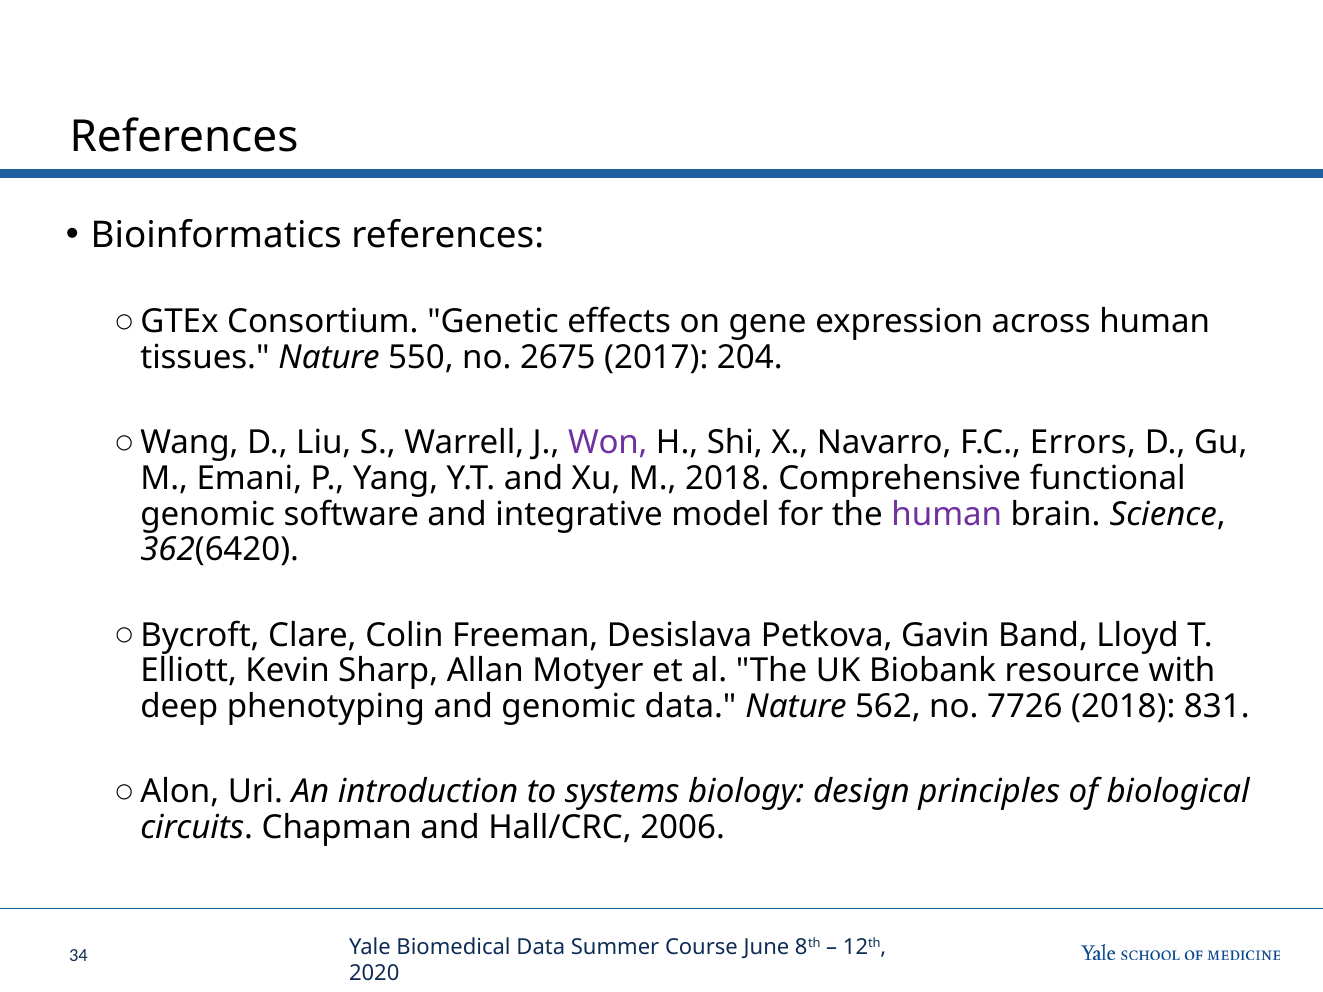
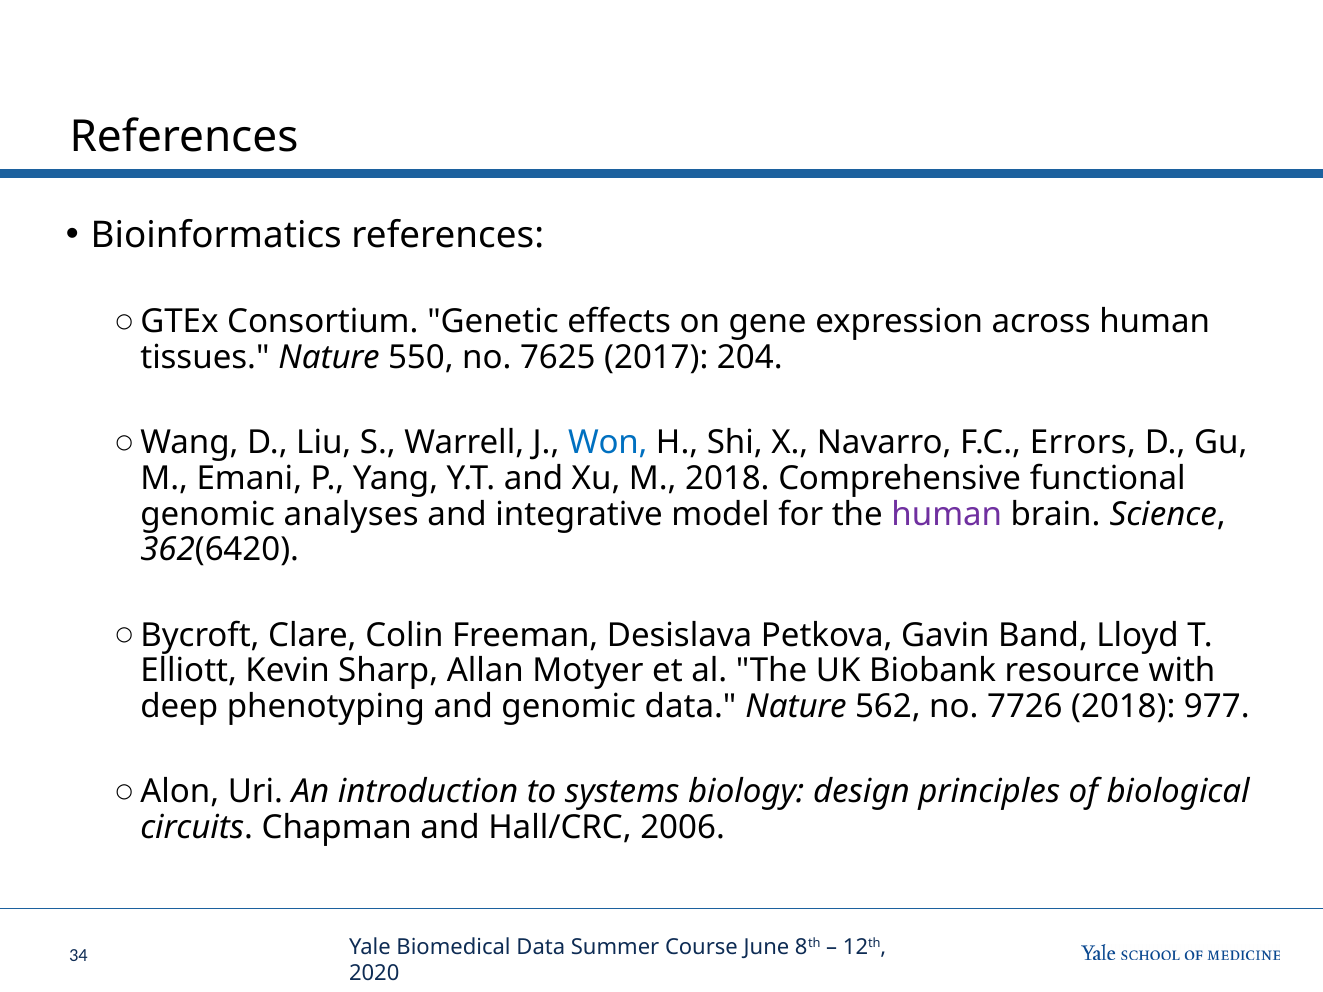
2675: 2675 -> 7625 (558, 358)
Won colour: purple -> blue (608, 443)
software: software -> analyses (351, 514)
831: 831 -> 977 (1217, 707)
